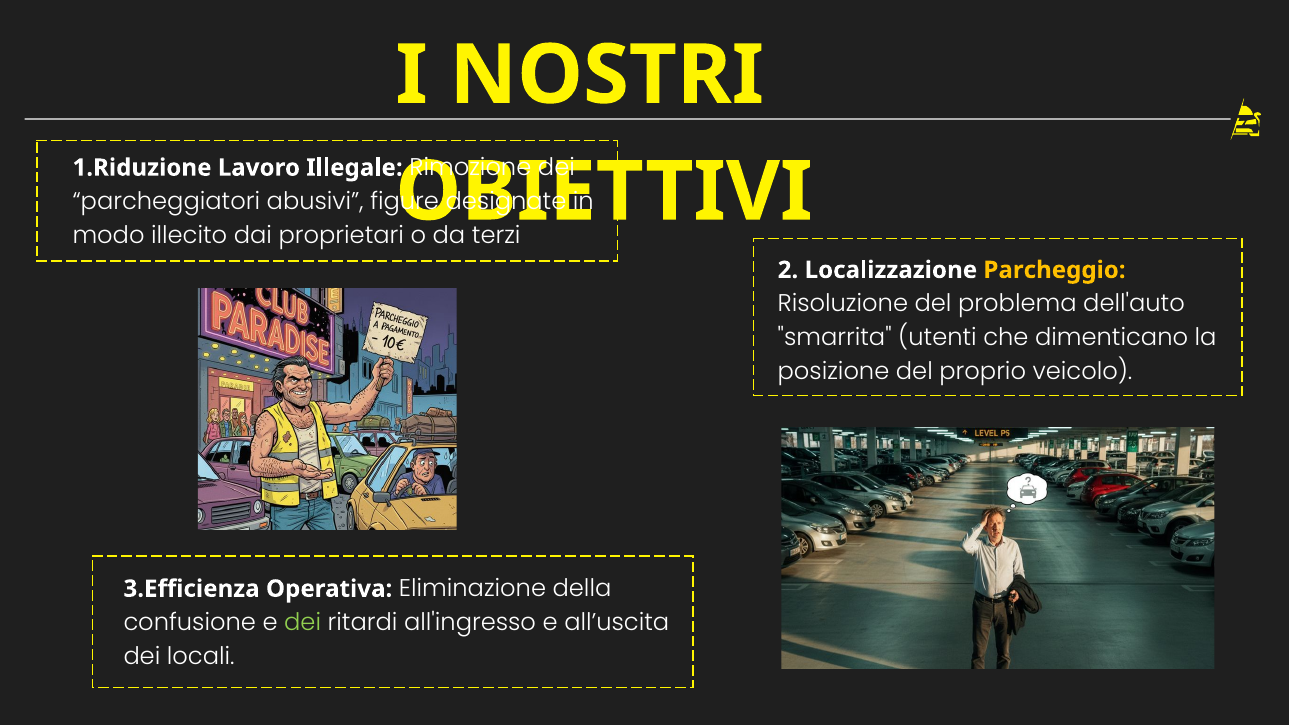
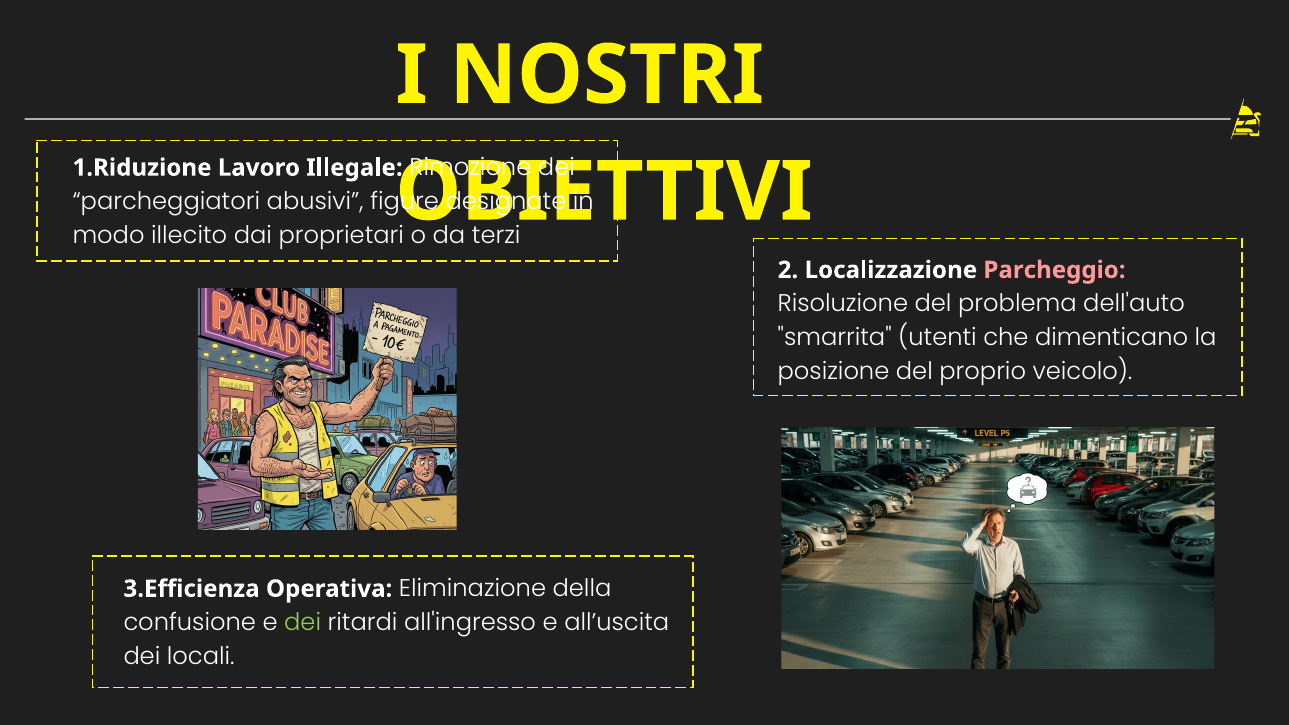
Parcheggio colour: yellow -> pink (1055, 270)
